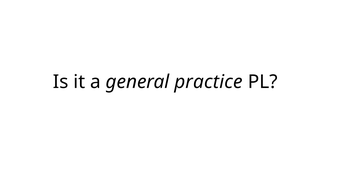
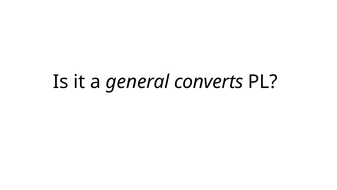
practice: practice -> converts (209, 82)
